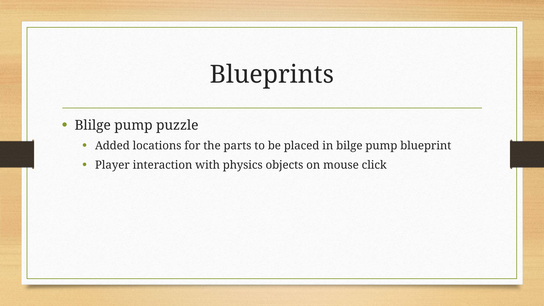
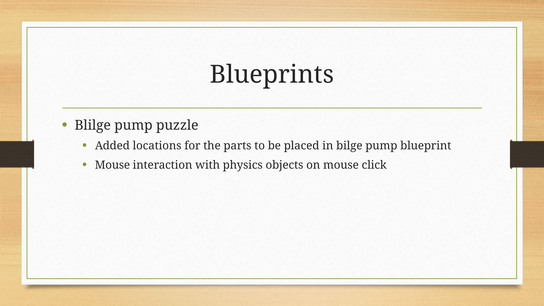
Player: Player -> Mouse (112, 165)
